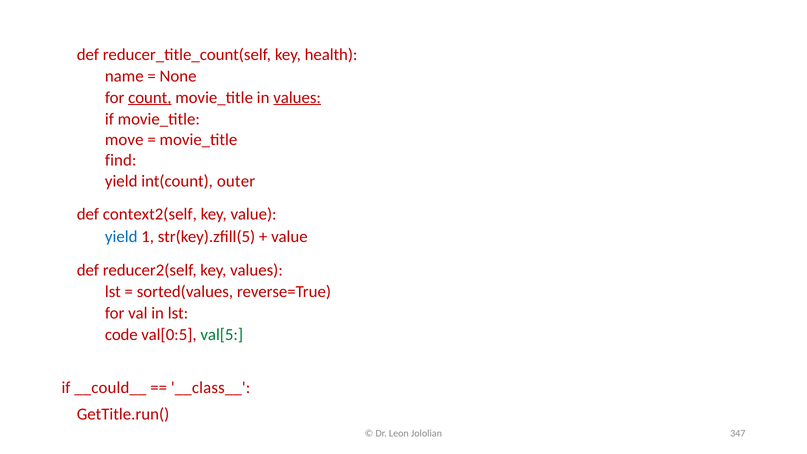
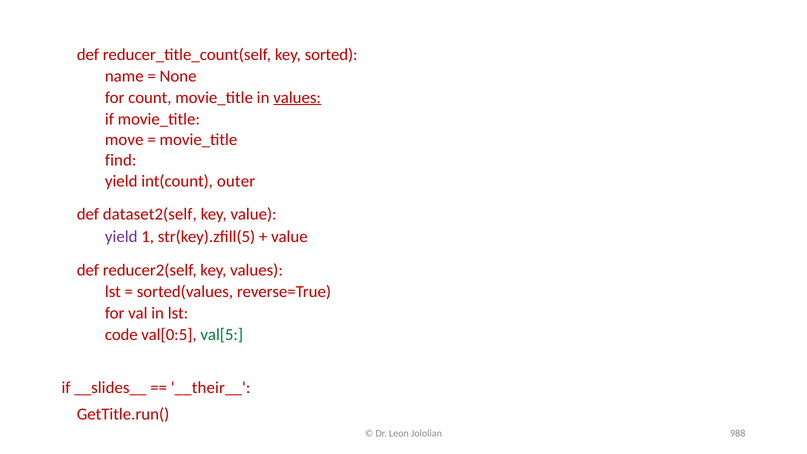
health: health -> sorted (331, 54)
count underline: present -> none (150, 97)
context2(self: context2(self -> dataset2(self (150, 214)
yield colour: blue -> purple (121, 237)
__could__: __could__ -> __slides__ (110, 388)
__class__: __class__ -> __their__ (211, 388)
347: 347 -> 988 (738, 433)
